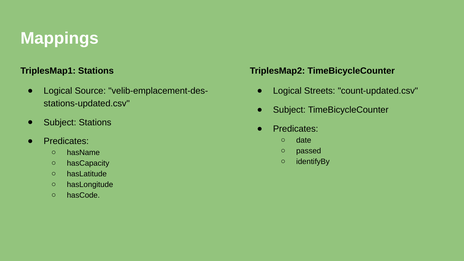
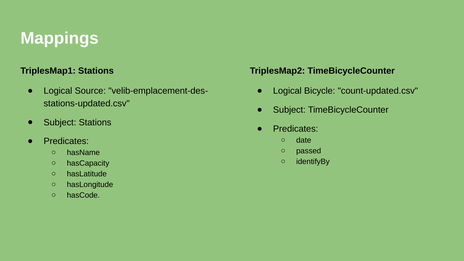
Streets: Streets -> Bicycle (320, 91)
